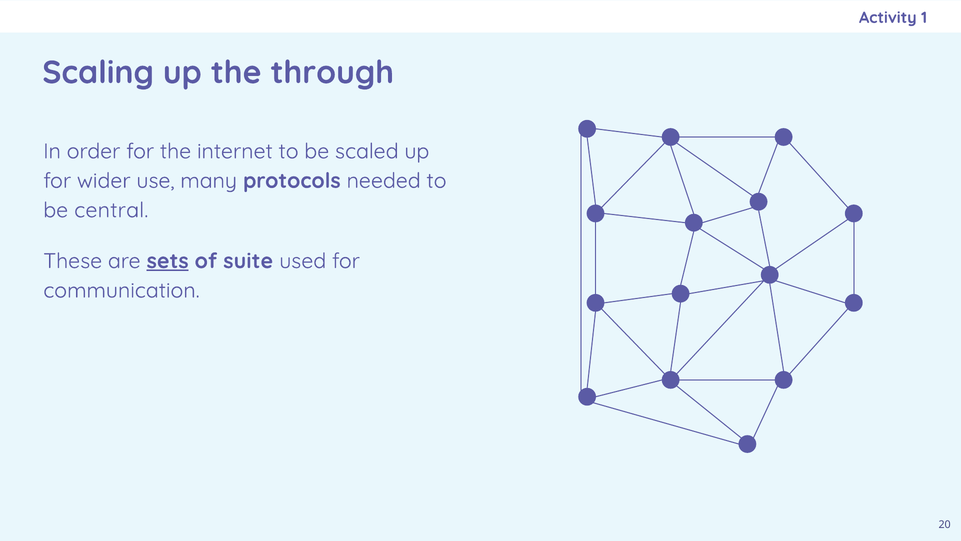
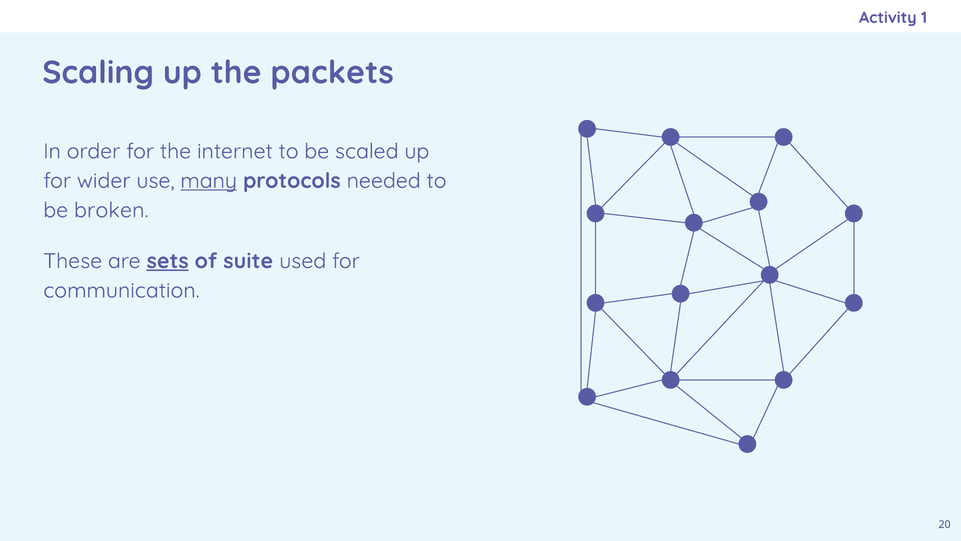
through: through -> packets (332, 73)
many underline: none -> present (209, 181)
central: central -> broken (111, 210)
